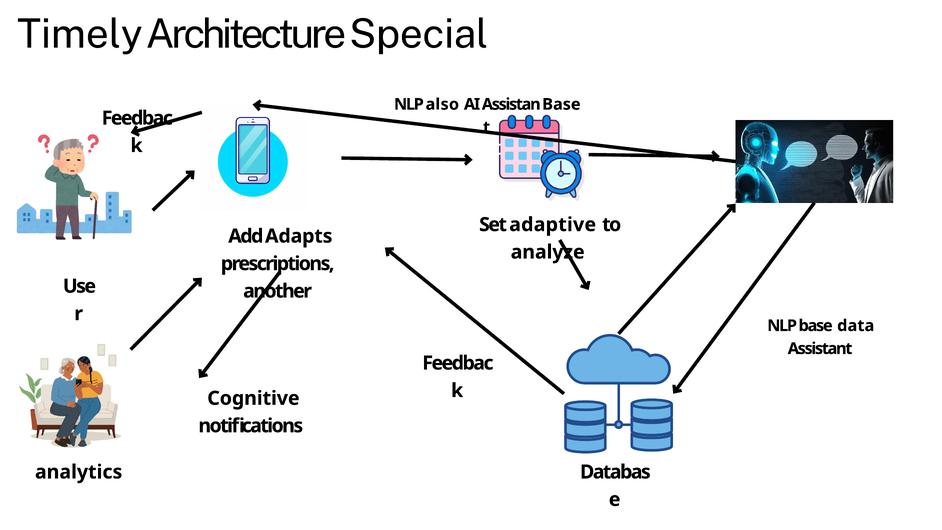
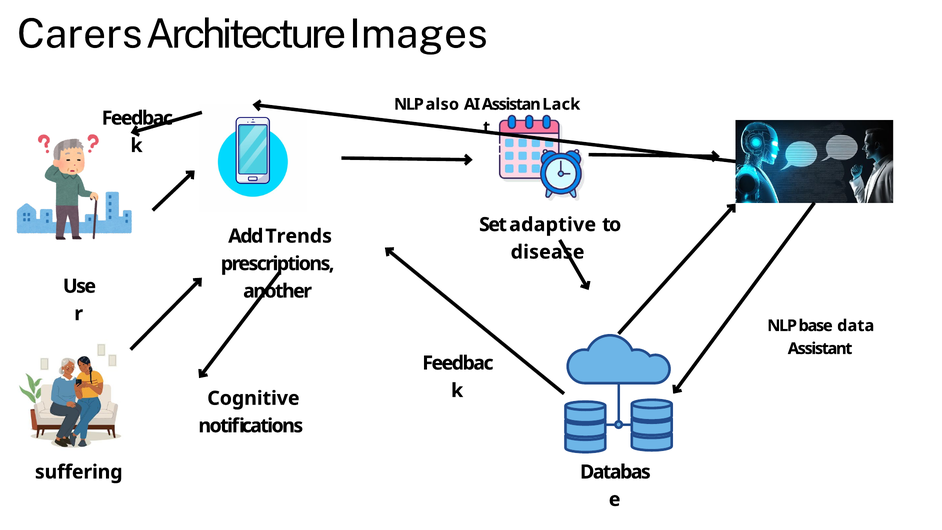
Timely: Timely -> Carers (80, 34)
Special: Special -> Images (418, 34)
Assistan Base: Base -> Lack (561, 104)
Adapts: Adapts -> Trends (299, 236)
analyze: analyze -> disease (548, 252)
analytics: analytics -> suffering (79, 472)
